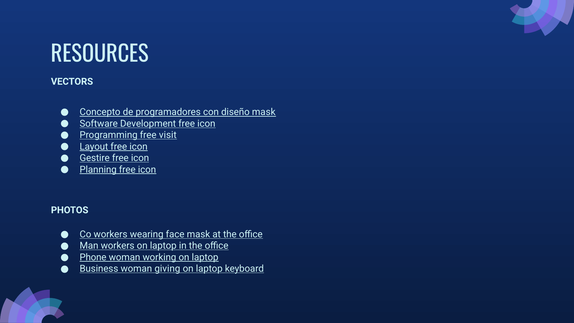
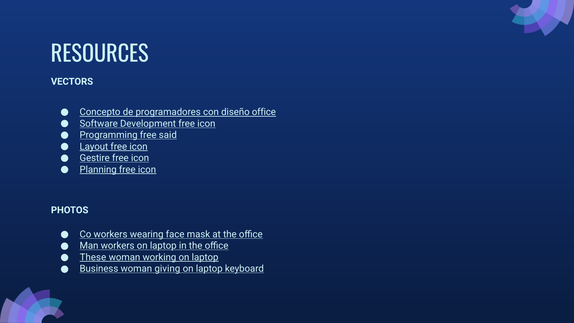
diseño mask: mask -> office (264, 112)
visit: visit -> said (168, 135)
Phone: Phone -> These (93, 257)
